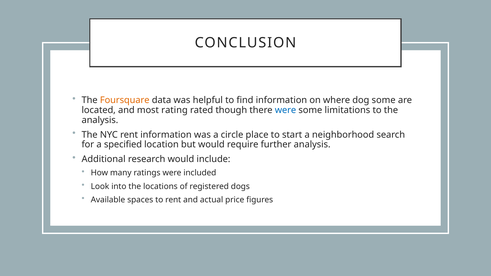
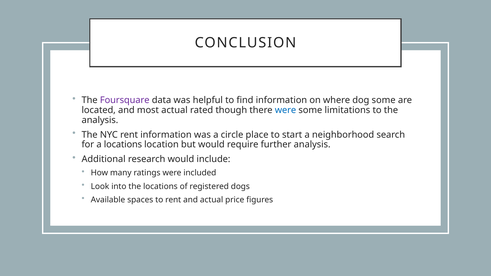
Foursquare colour: orange -> purple (125, 100)
most rating: rating -> actual (174, 110)
a specified: specified -> locations (123, 145)
